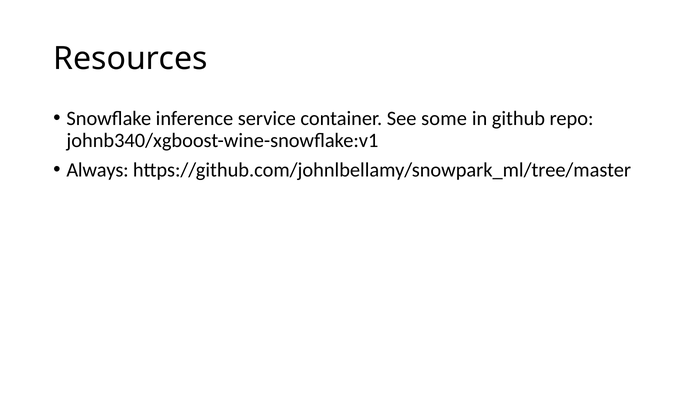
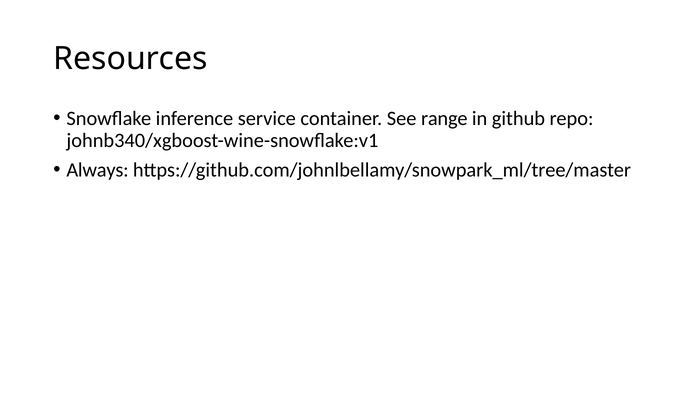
some: some -> range (444, 118)
